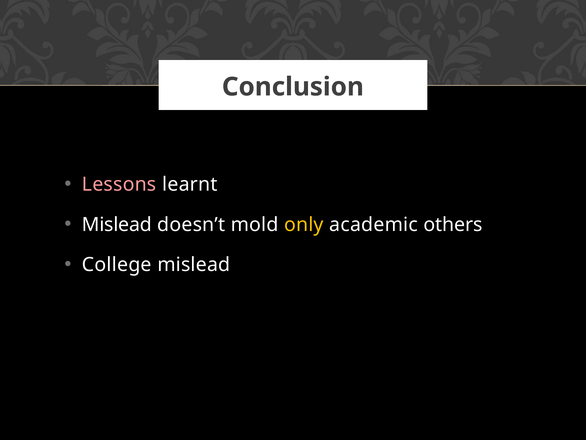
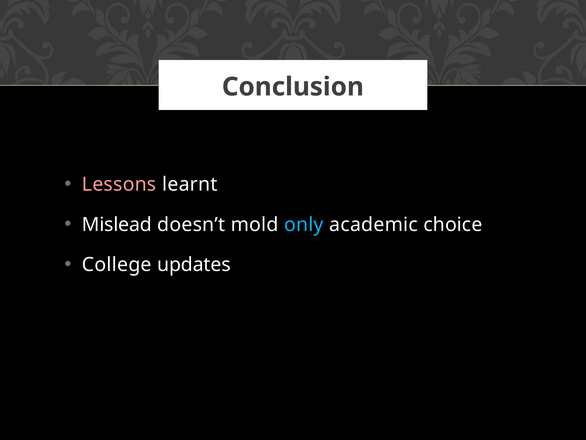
only colour: yellow -> light blue (304, 224)
others: others -> choice (453, 224)
College mislead: mislead -> updates (194, 264)
